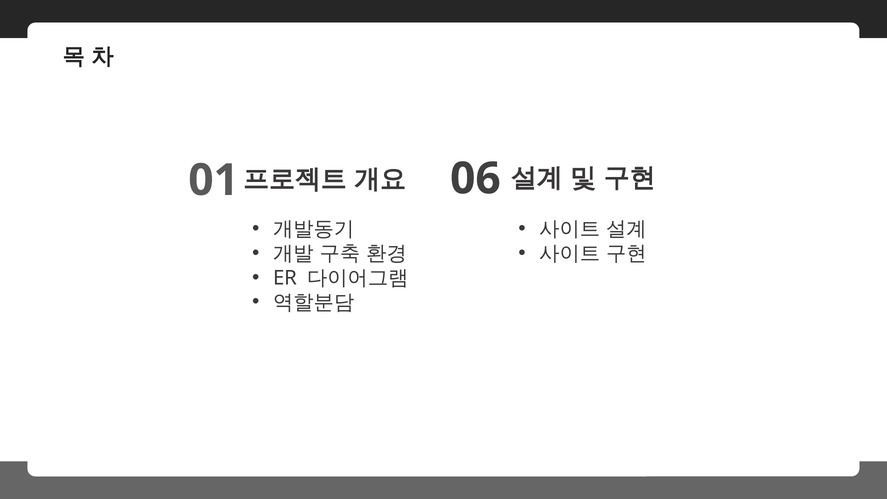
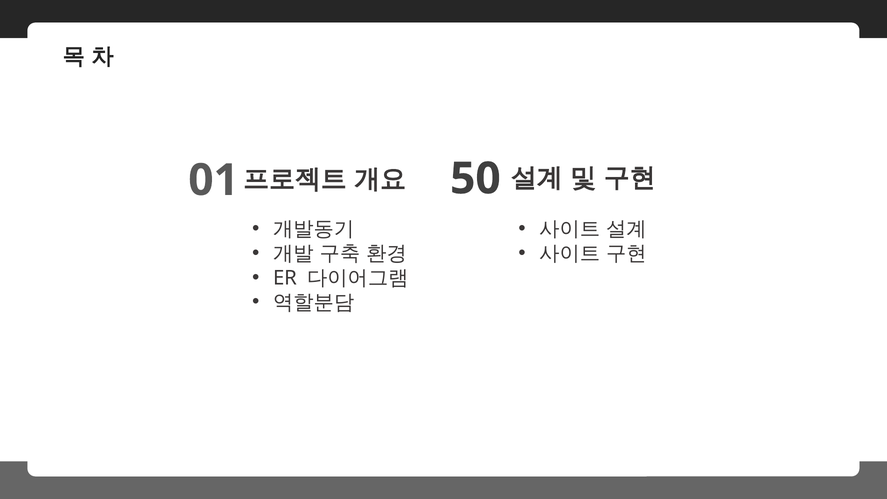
06: 06 -> 50 (475, 179)
